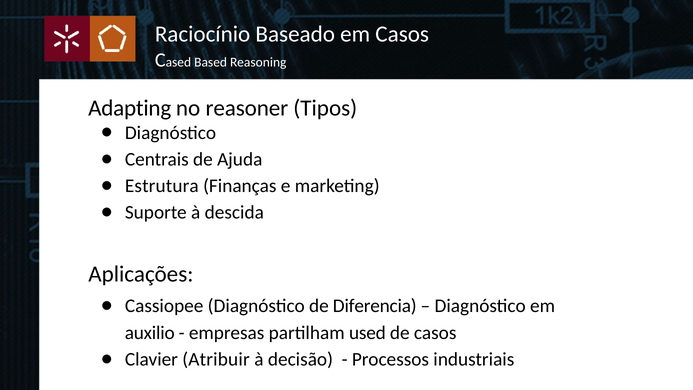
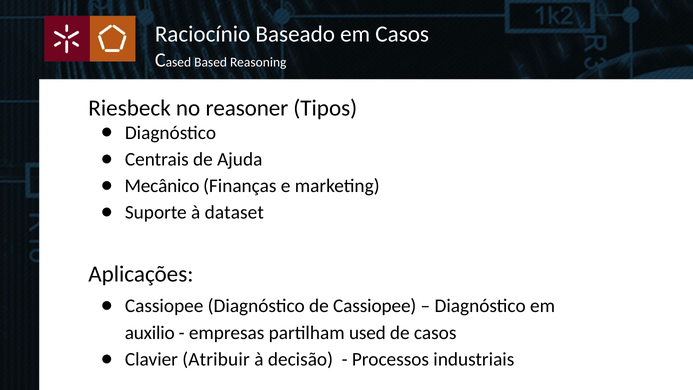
Adapting: Adapting -> Riesbeck (130, 108)
Estrutura: Estrutura -> Mecânico (162, 186)
descida: descida -> dataset (234, 212)
de Diferencia: Diferencia -> Cassiopee (375, 306)
